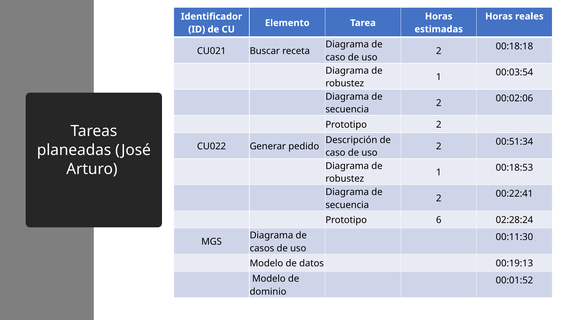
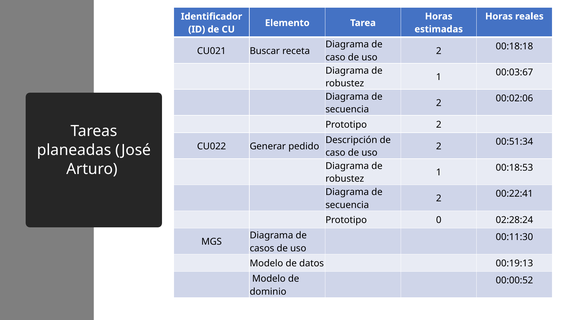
00:03:54: 00:03:54 -> 00:03:67 (514, 72)
6: 6 -> 0 (439, 220)
00:01:52: 00:01:52 -> 00:00:52 (514, 280)
